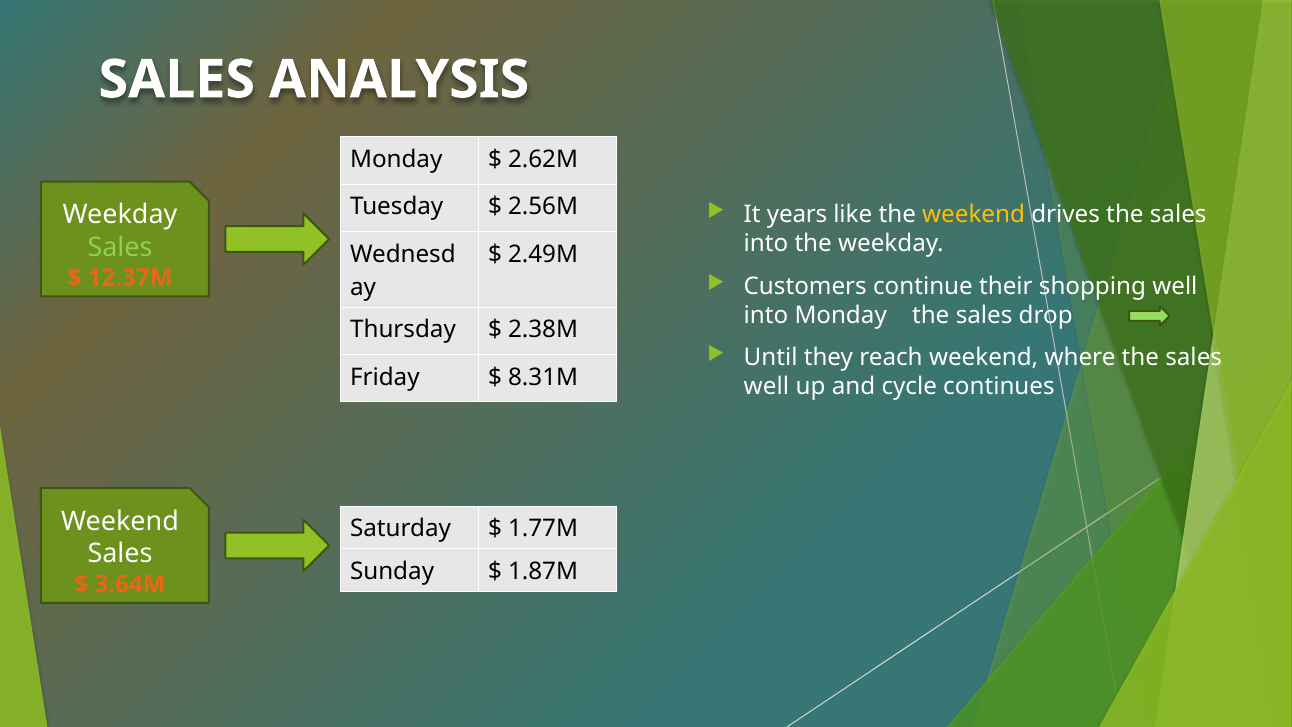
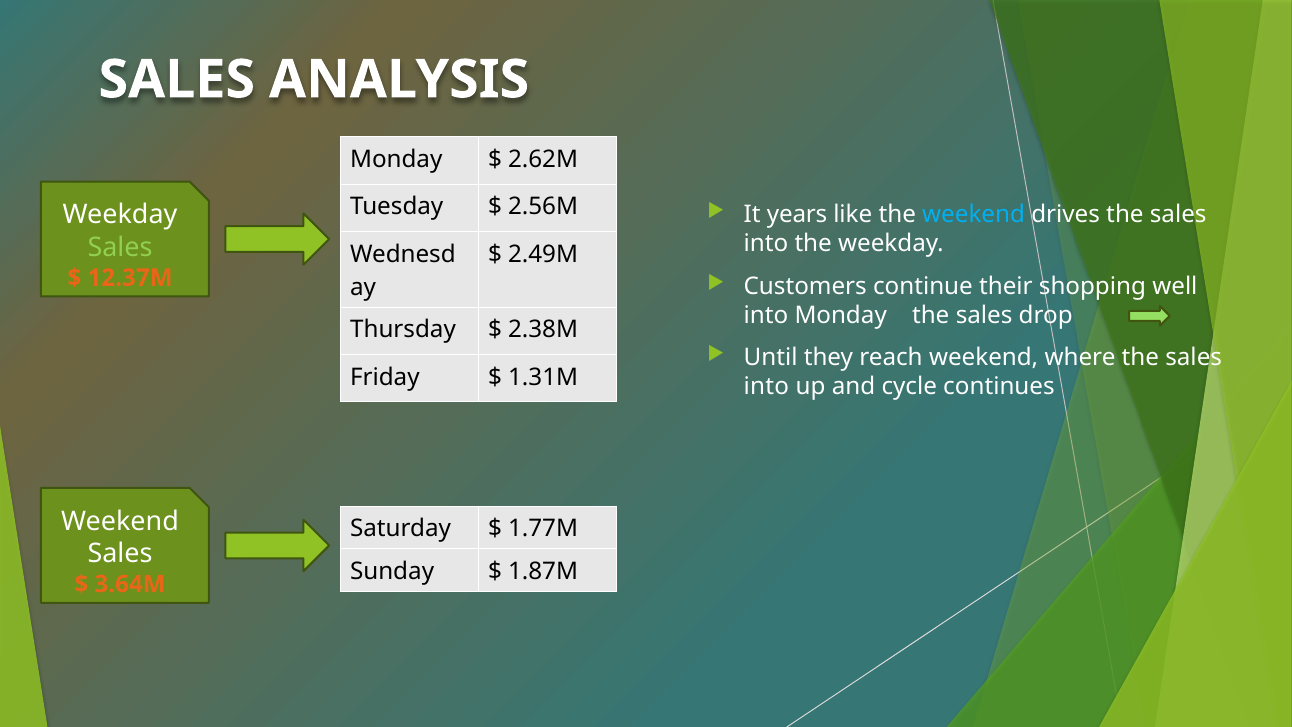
weekend colour: yellow -> light blue (974, 215)
8.31M: 8.31M -> 1.31M (543, 377)
well: well -> into (766, 387)
